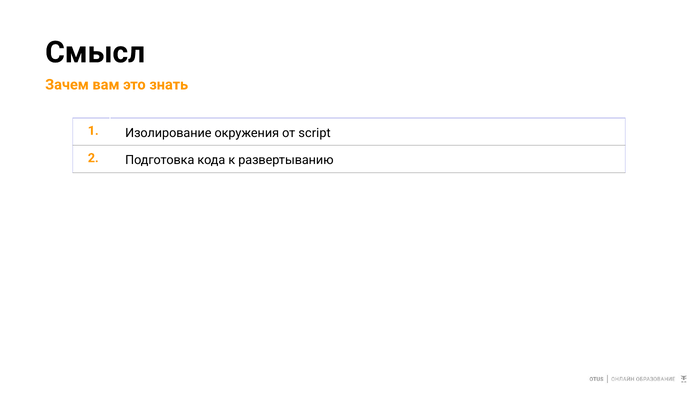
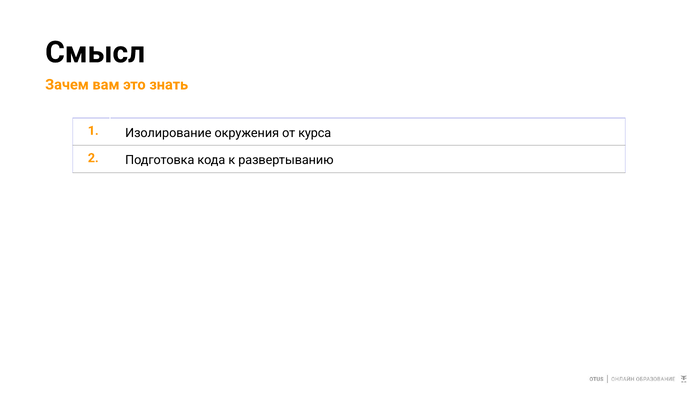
script: script -> курса (315, 133)
